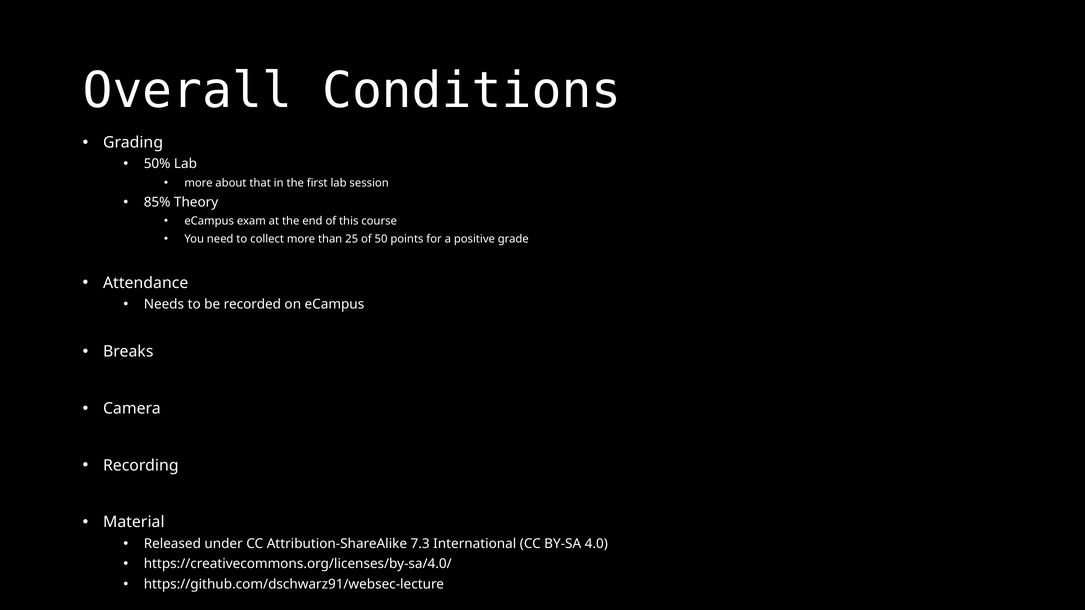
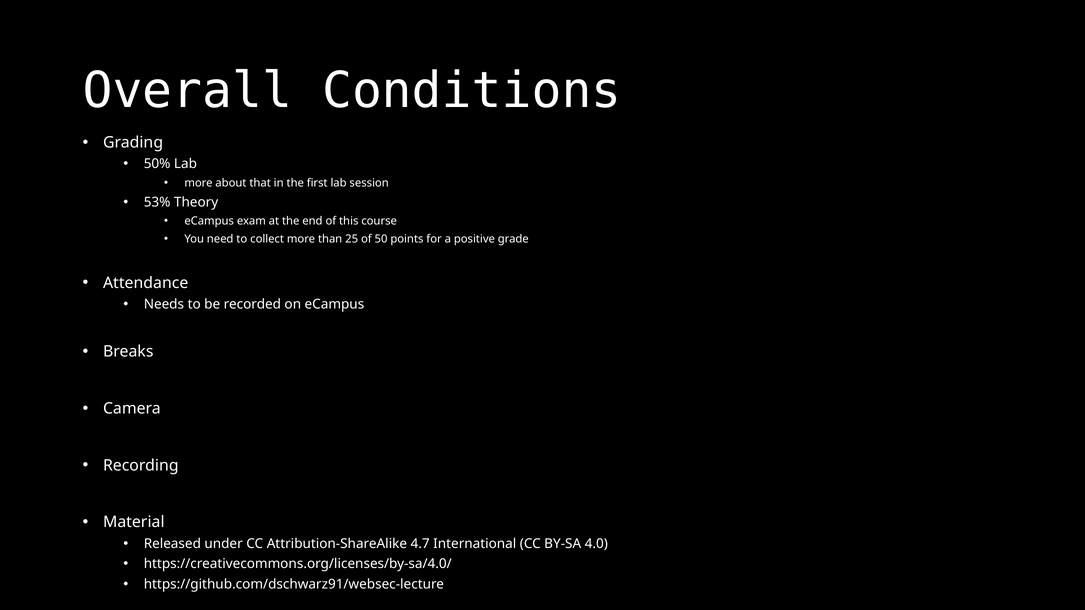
85%: 85% -> 53% (157, 202)
7.3: 7.3 -> 4.7 (420, 544)
